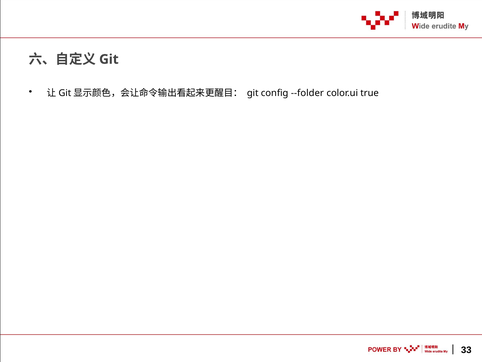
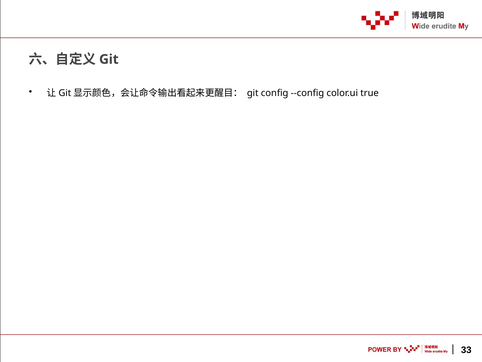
--folder: --folder -> --config (307, 93)
